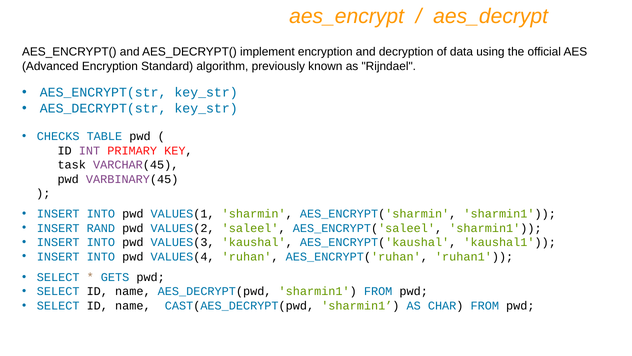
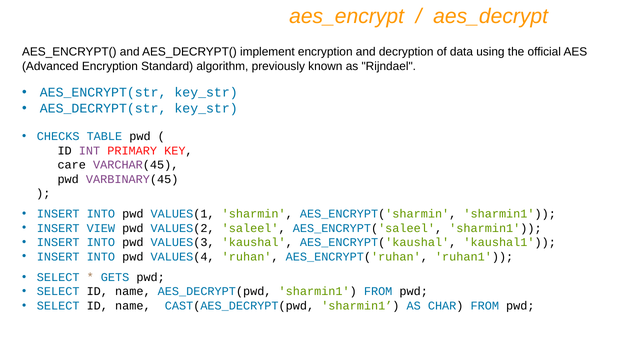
task: task -> care (72, 165)
RAND: RAND -> VIEW (101, 228)
